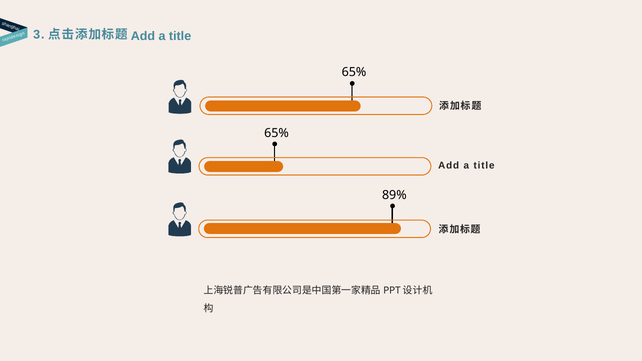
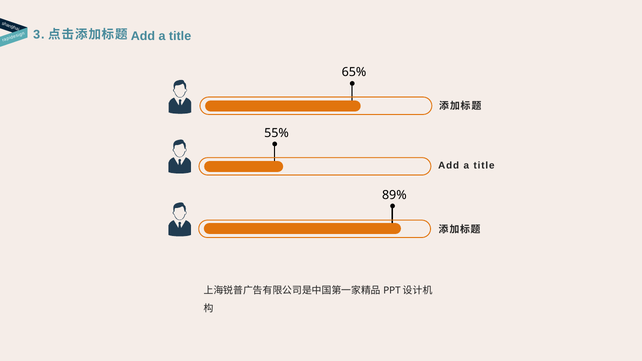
65%: 65% -> 55% (277, 133)
